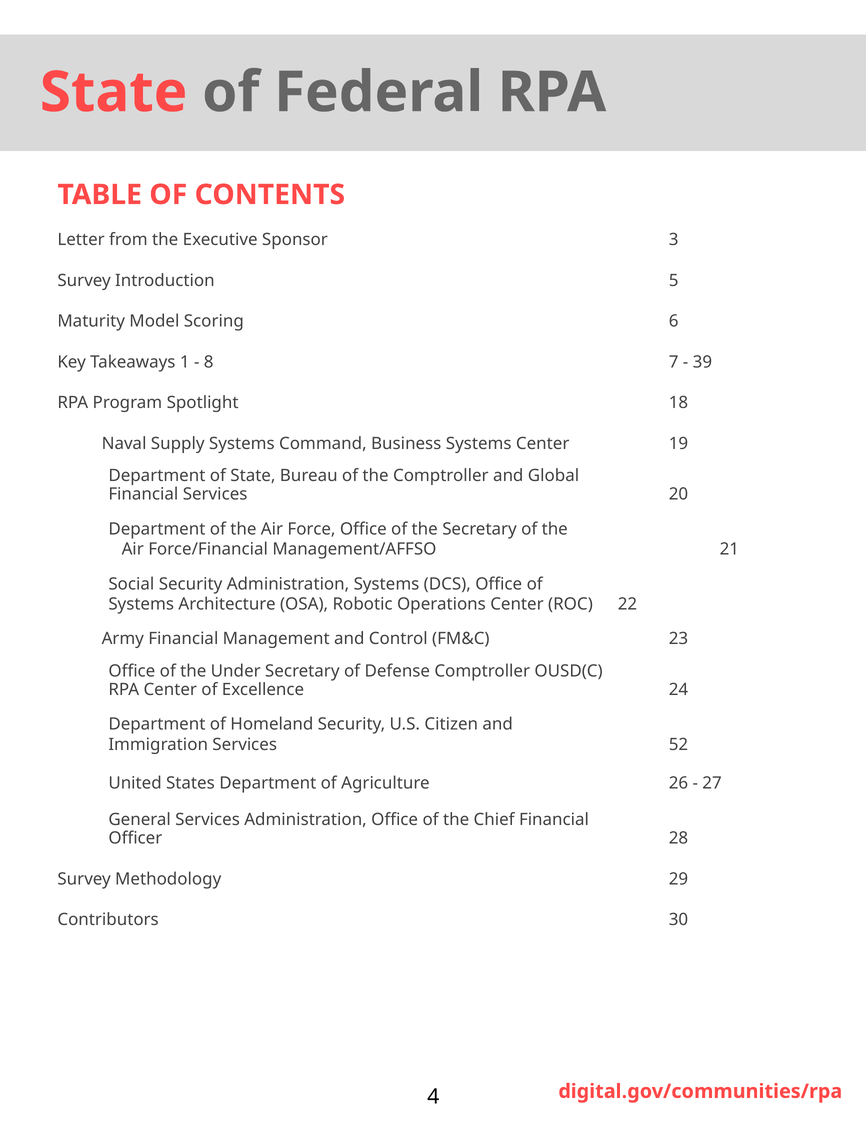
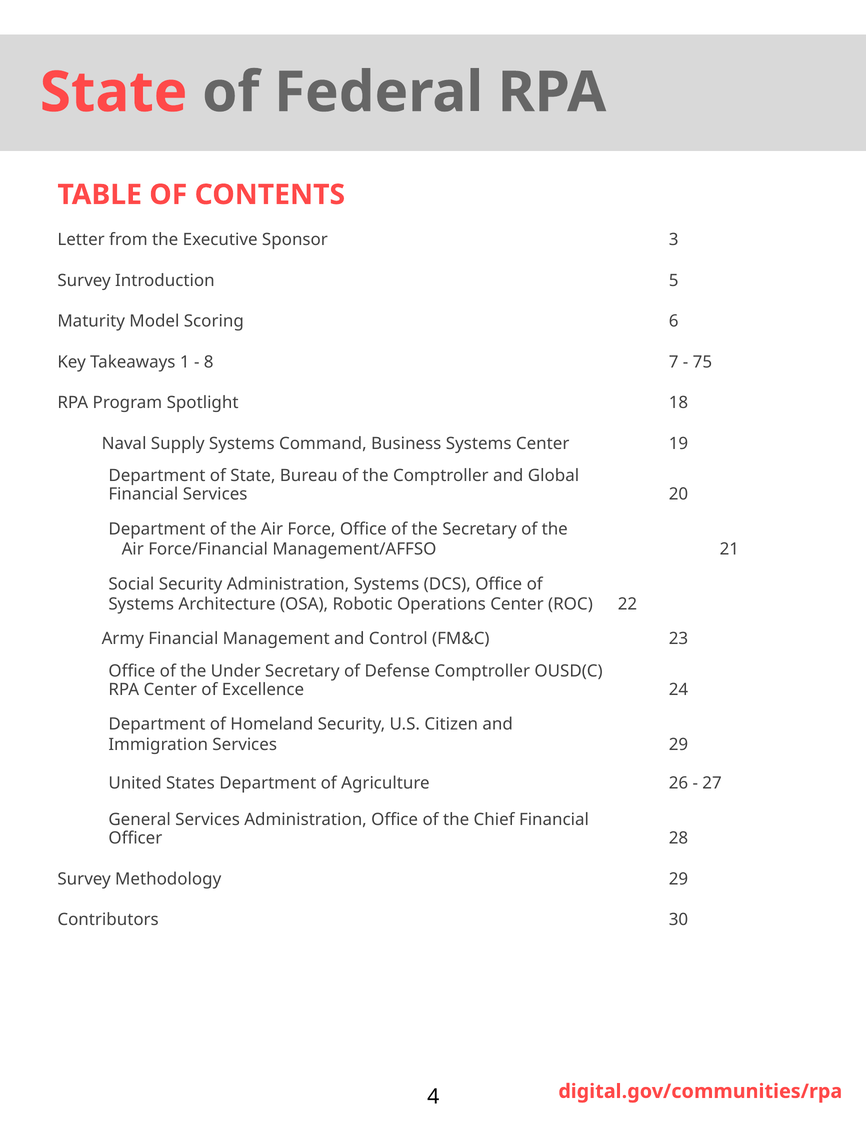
39: 39 -> 75 (702, 362)
Services 52: 52 -> 29 (678, 744)
